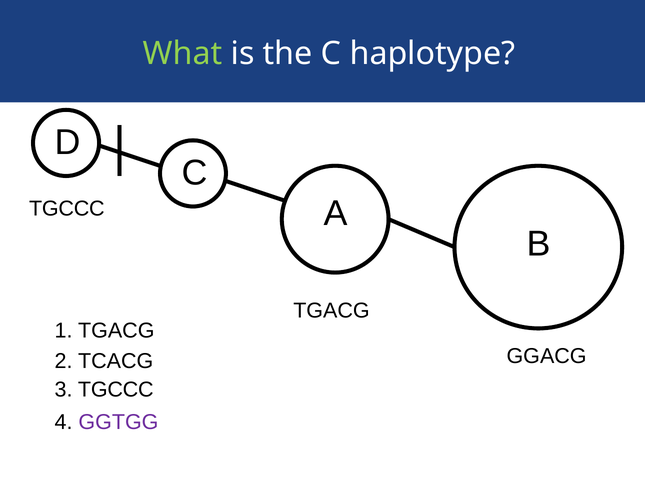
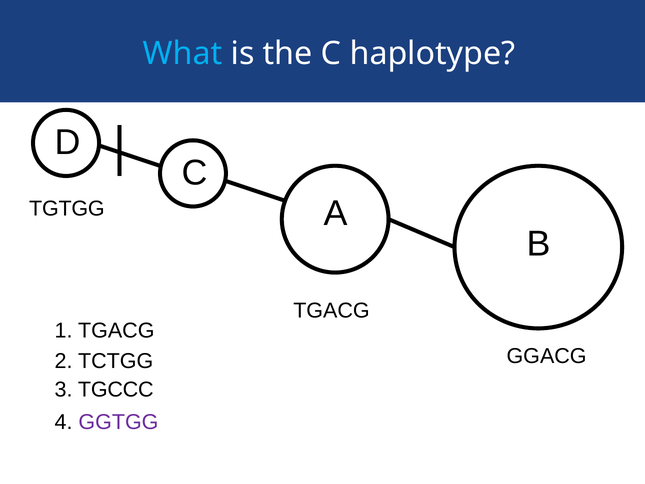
What colour: light green -> light blue (182, 54)
TGCCC: TGCCC -> TGTGG (67, 209)
TCACG: TCACG -> TCTGG (116, 361)
